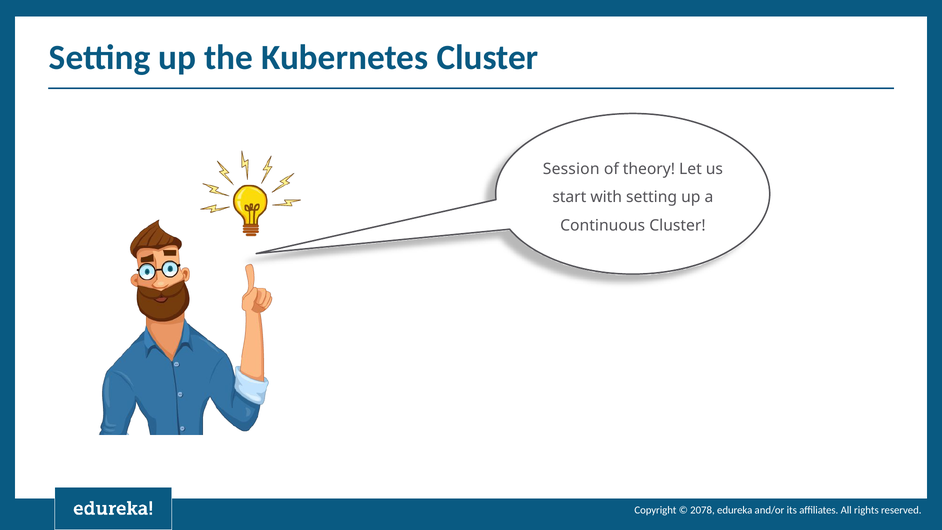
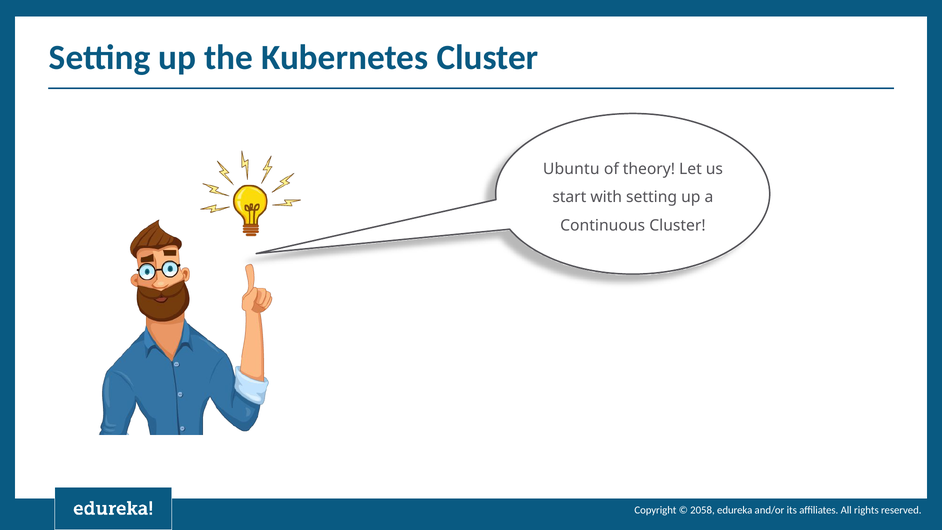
Session: Session -> Ubuntu (571, 169)
2078: 2078 -> 2058 (702, 510)
